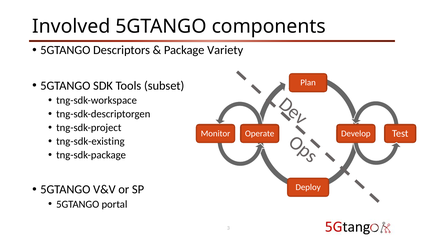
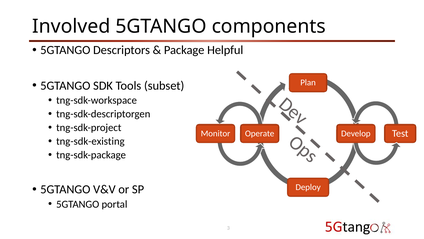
Variety: Variety -> Helpful (225, 50)
